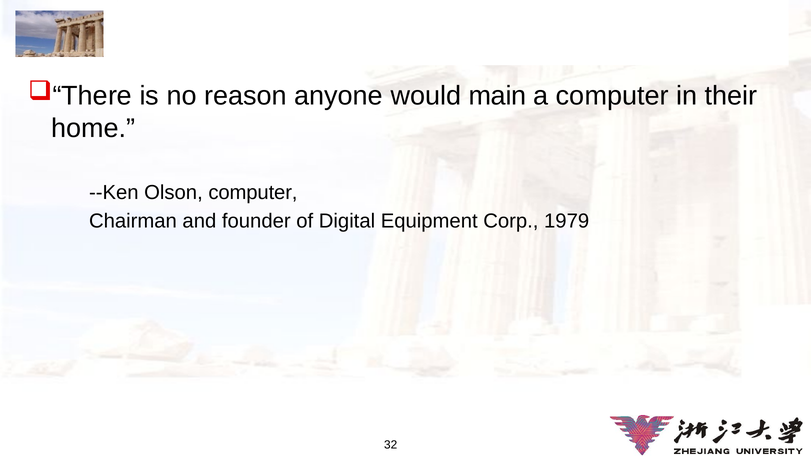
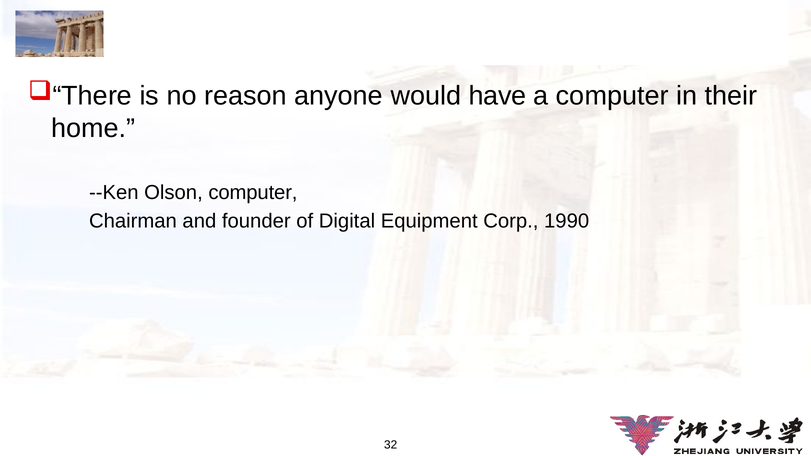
main: main -> have (497, 96)
1979: 1979 -> 1990 (567, 221)
